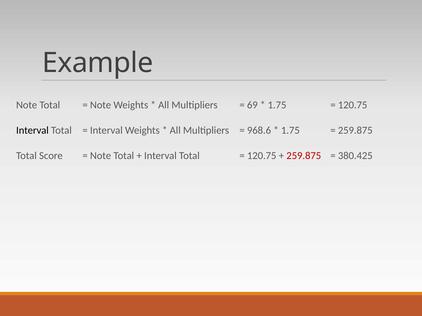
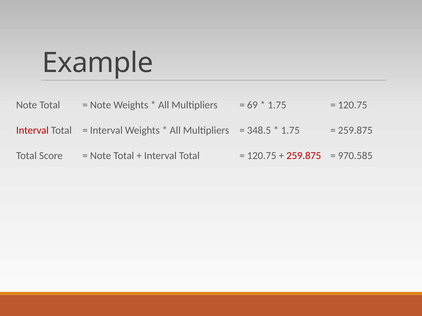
Interval colour: black -> red (32, 130)
968.6: 968.6 -> 348.5 (259, 130)
380.425: 380.425 -> 970.585 (355, 156)
